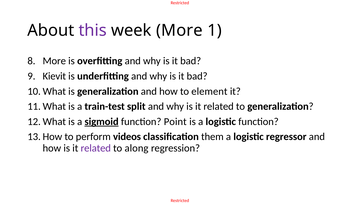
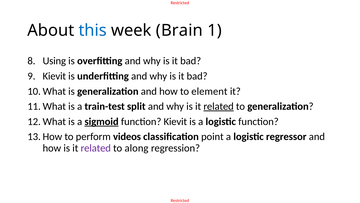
this colour: purple -> blue (93, 30)
week More: More -> Brain (179, 30)
More: More -> Using (54, 61)
related underline: none -> present (219, 106)
function Point: Point -> Kievit (175, 121)
them: them -> point (212, 136)
